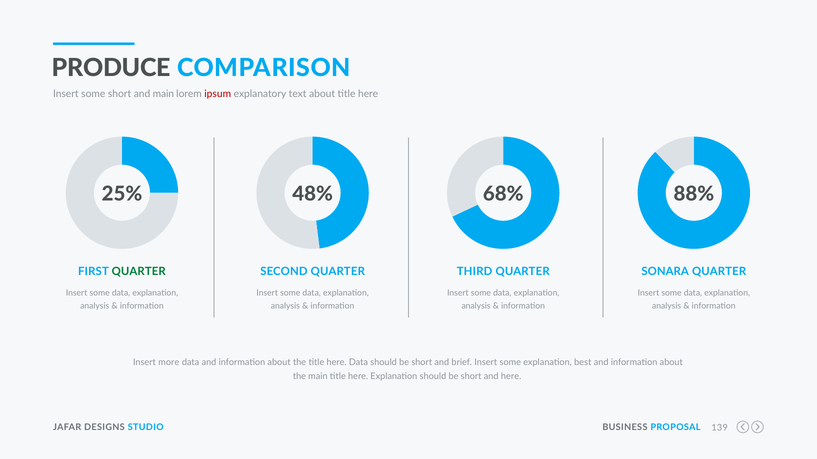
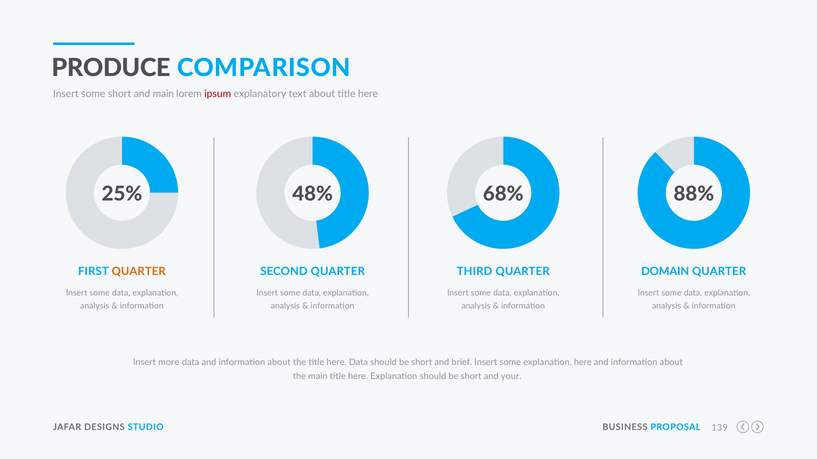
QUARTER colour: green -> orange (139, 272)
SONARA: SONARA -> DOMAIN (665, 272)
explanation best: best -> here (583, 363)
and here: here -> your (511, 377)
